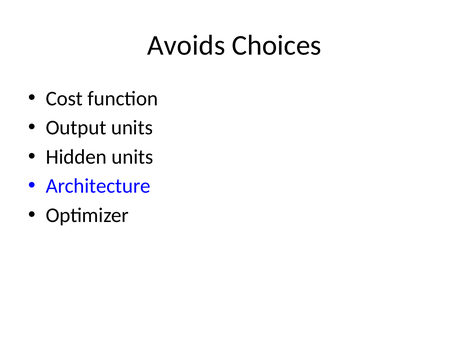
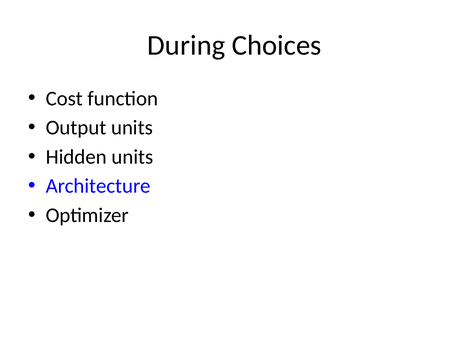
Avoids: Avoids -> During (186, 45)
